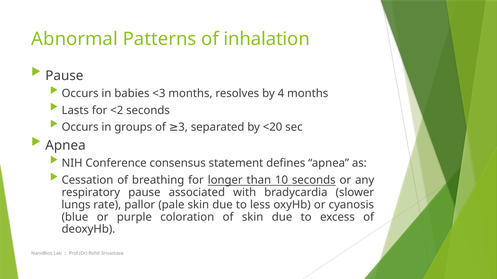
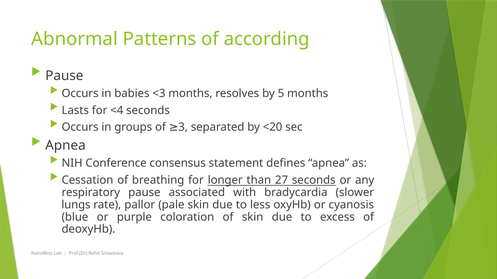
inhalation: inhalation -> according (267, 39)
4: 4 -> 5 (281, 94)
<2: <2 -> <4 (117, 110)
10: 10 -> 27 (282, 181)
